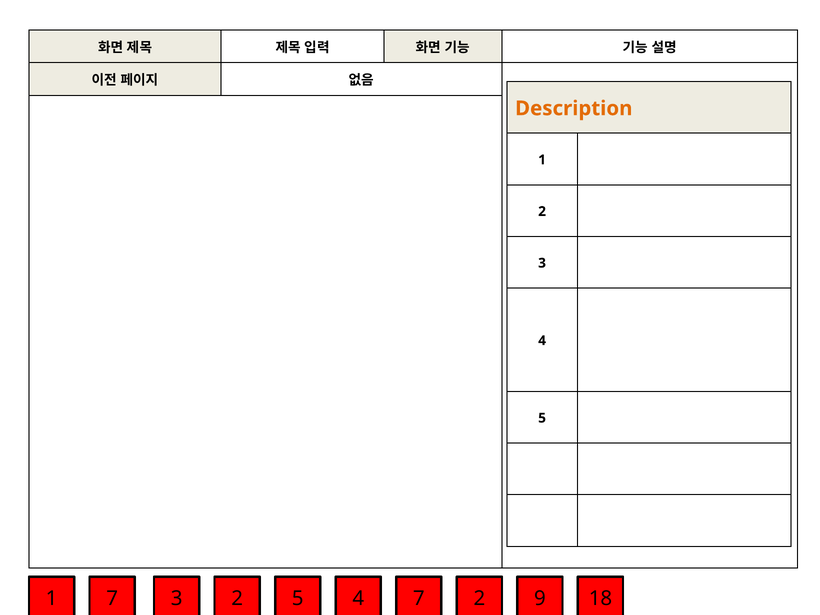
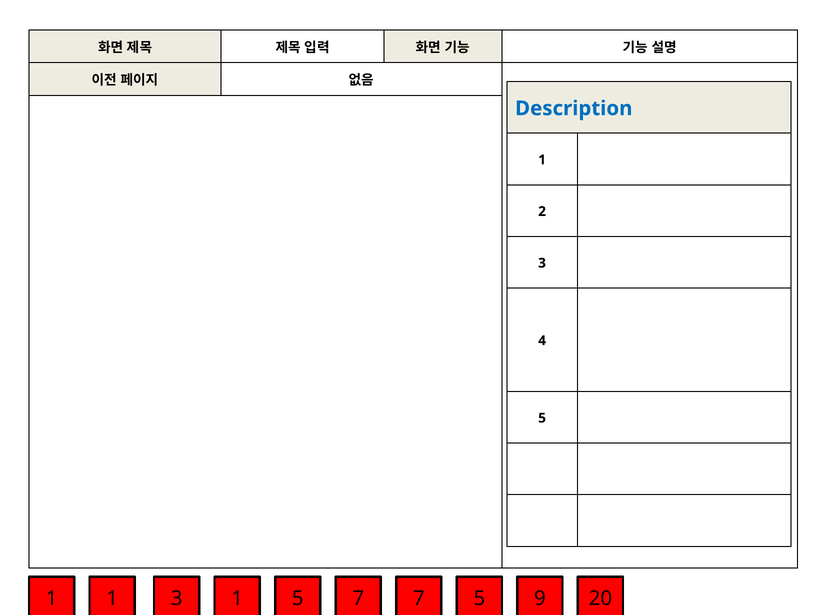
Description colour: orange -> blue (574, 108)
1 7: 7 -> 1 (112, 598)
3 2: 2 -> 1 (237, 598)
5 4: 4 -> 7 (358, 598)
7 2: 2 -> 5 (479, 598)
18: 18 -> 20 (600, 598)
